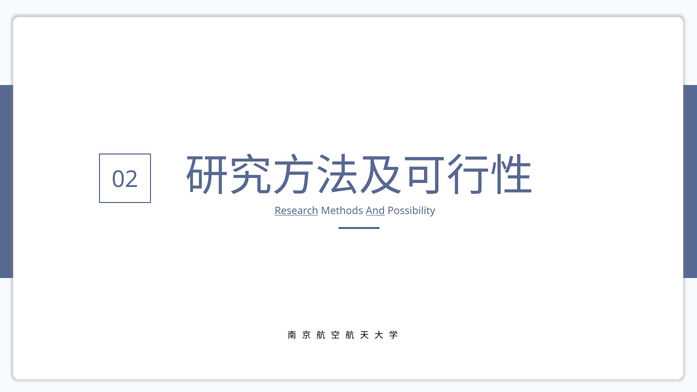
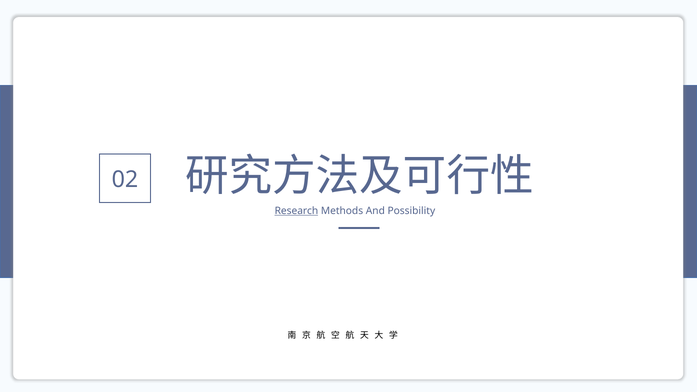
And underline: present -> none (375, 211)
